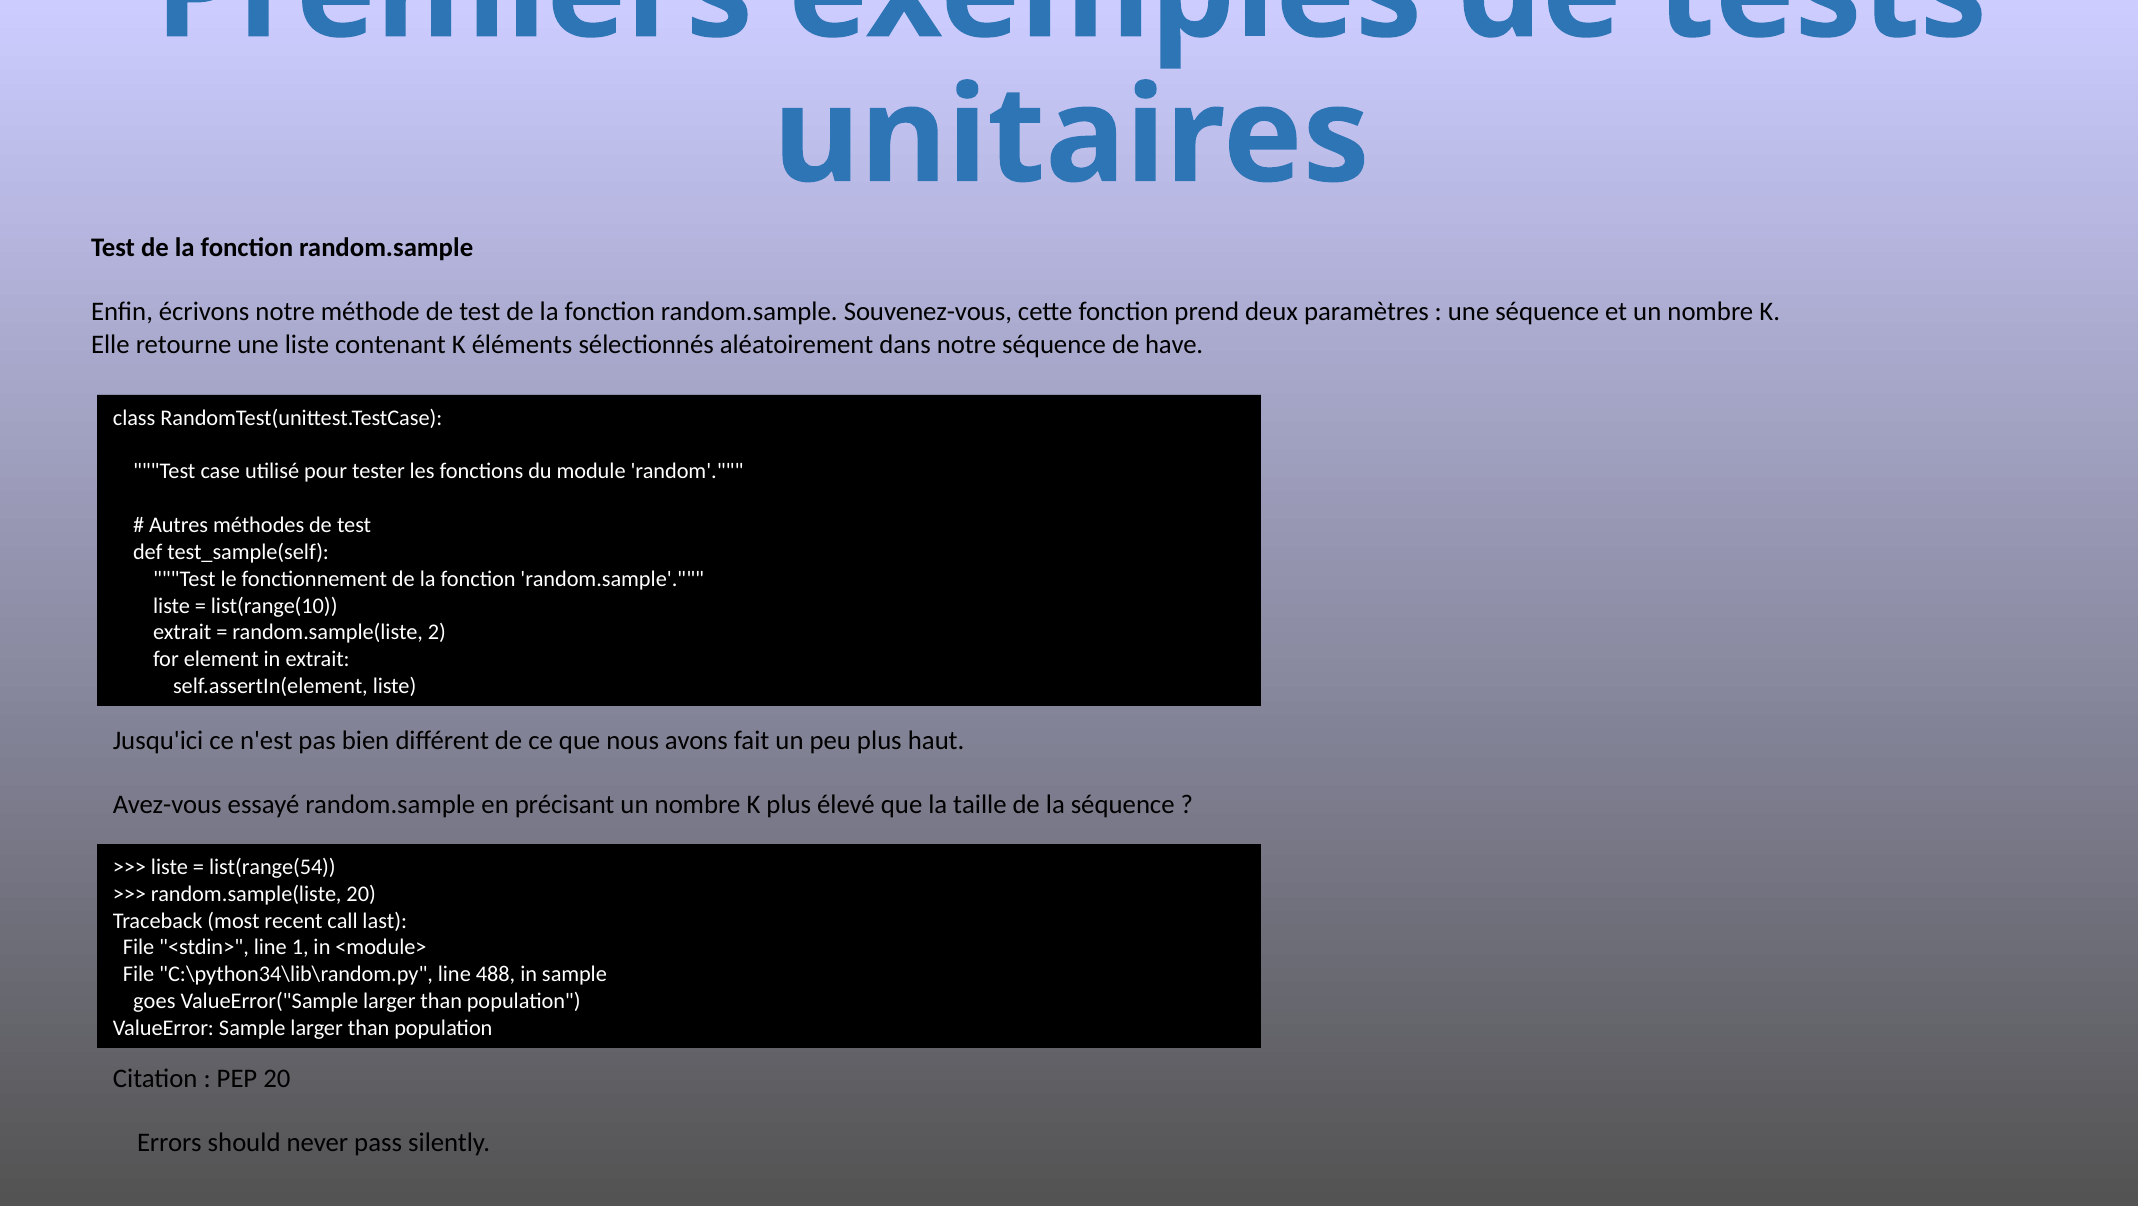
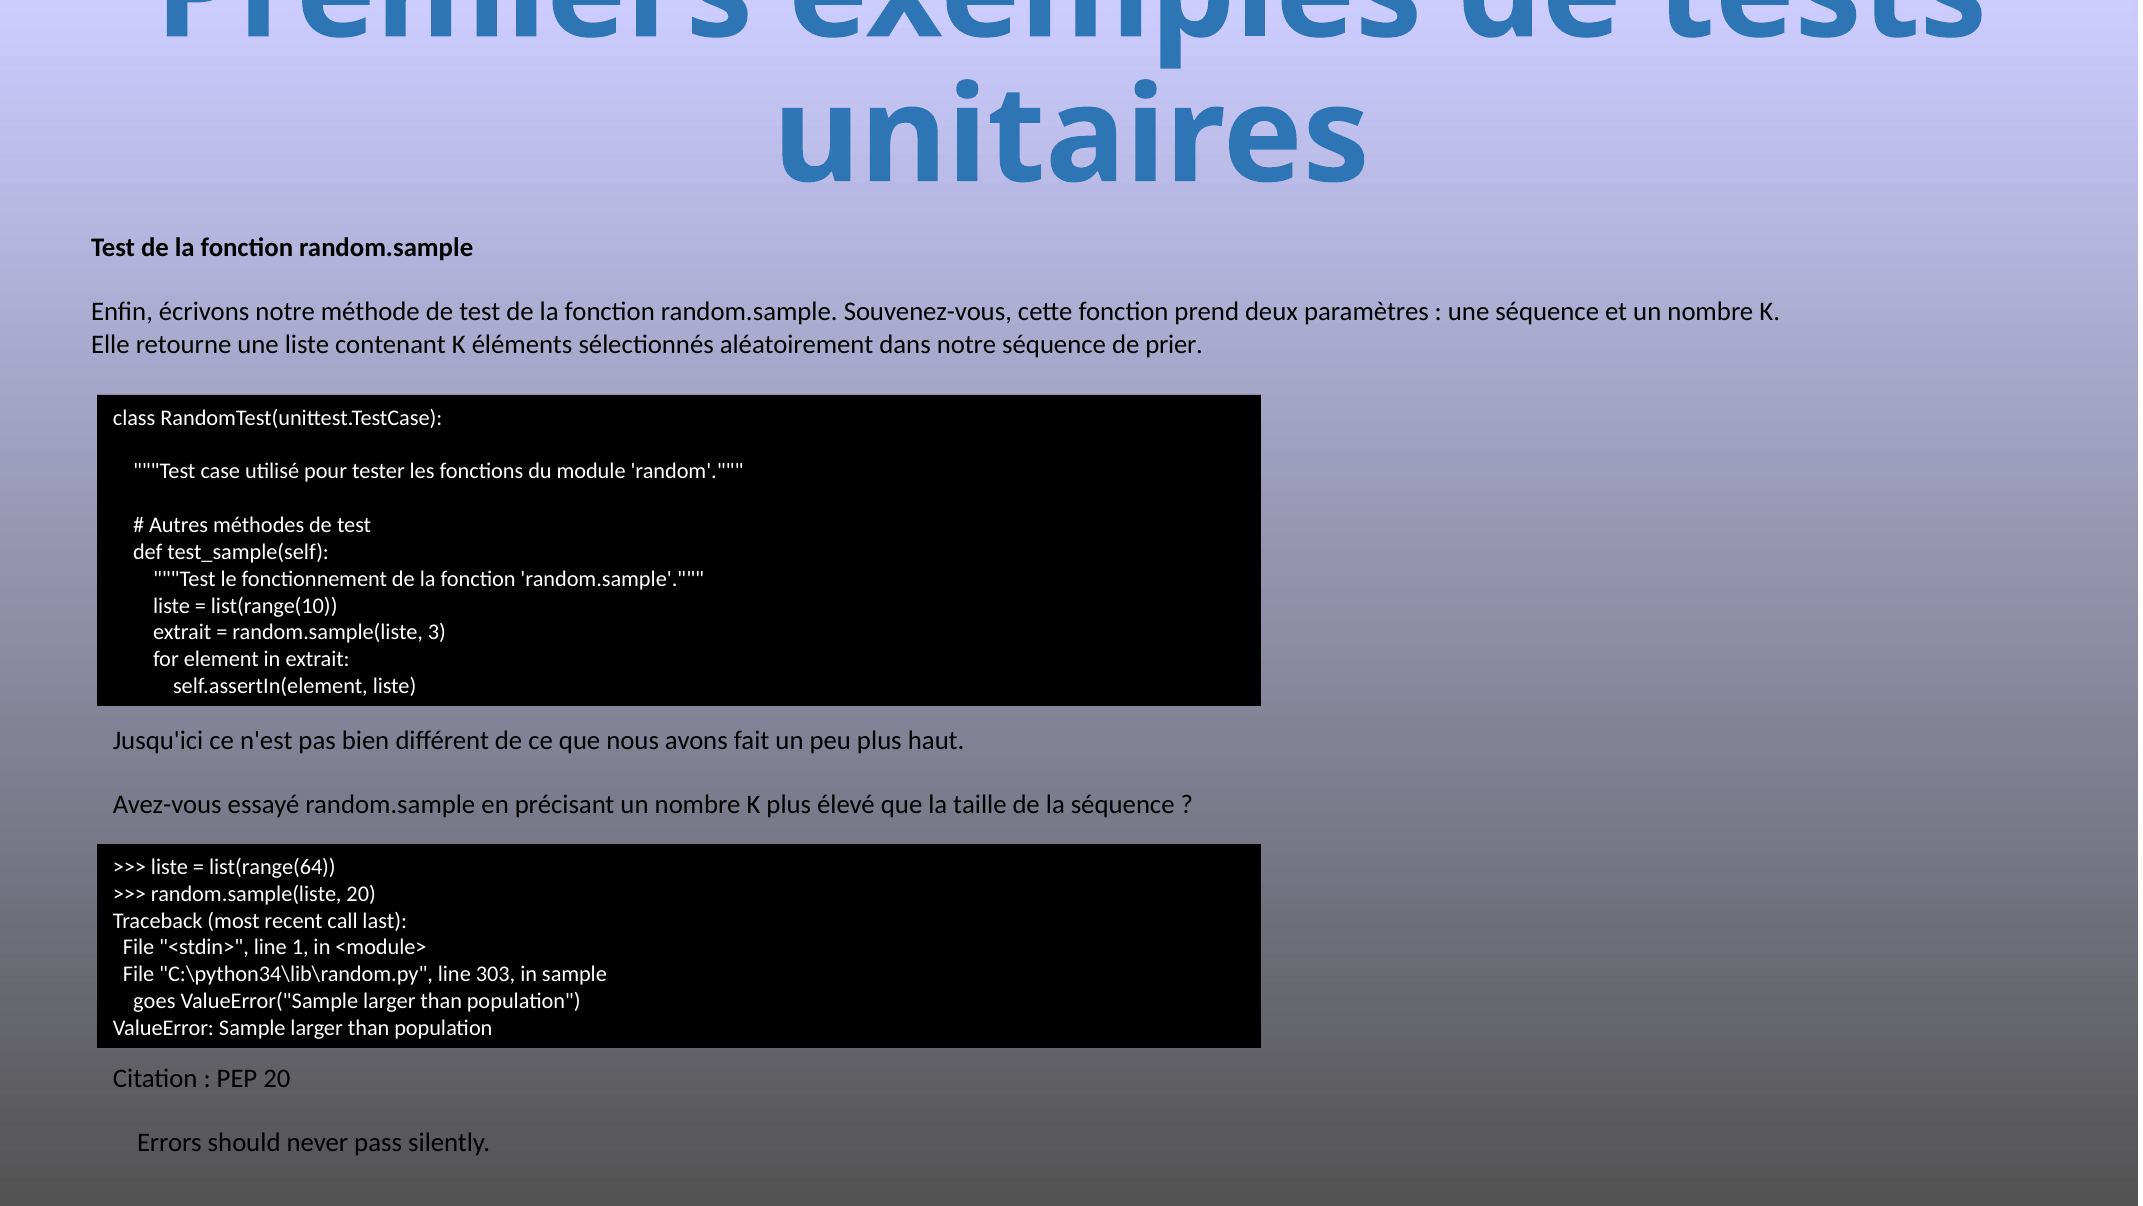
have: have -> prier (1174, 344)
2: 2 -> 3 (437, 632)
list(range(54: list(range(54 -> list(range(64 (272, 867)
488: 488 -> 303 (496, 974)
